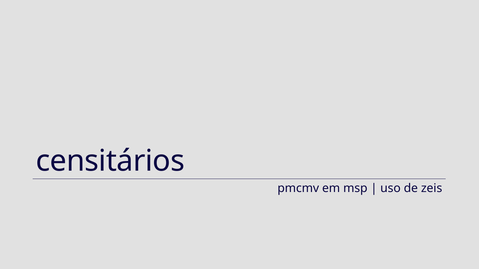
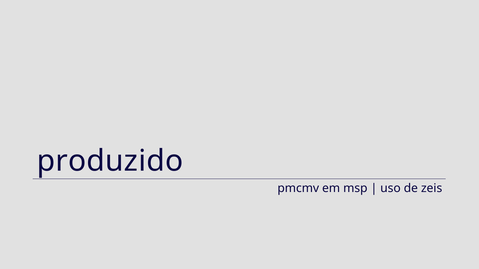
censitários: censitários -> produzido (110, 161)
